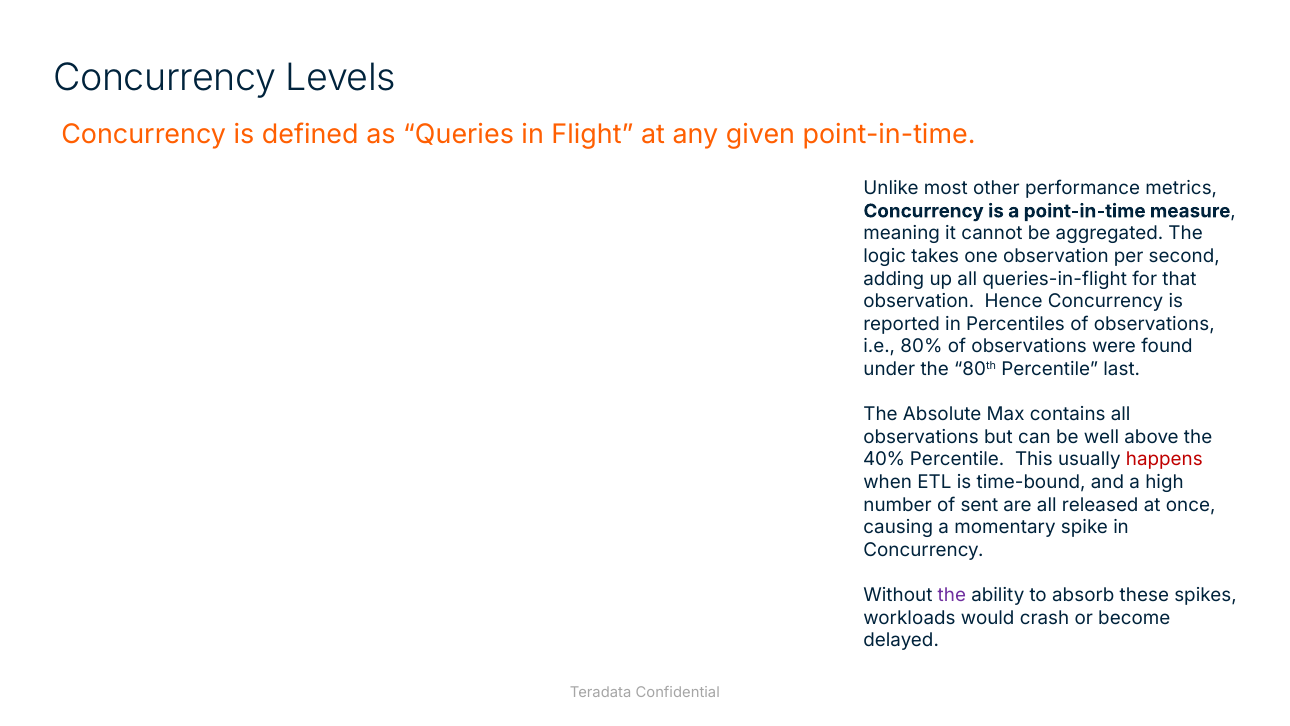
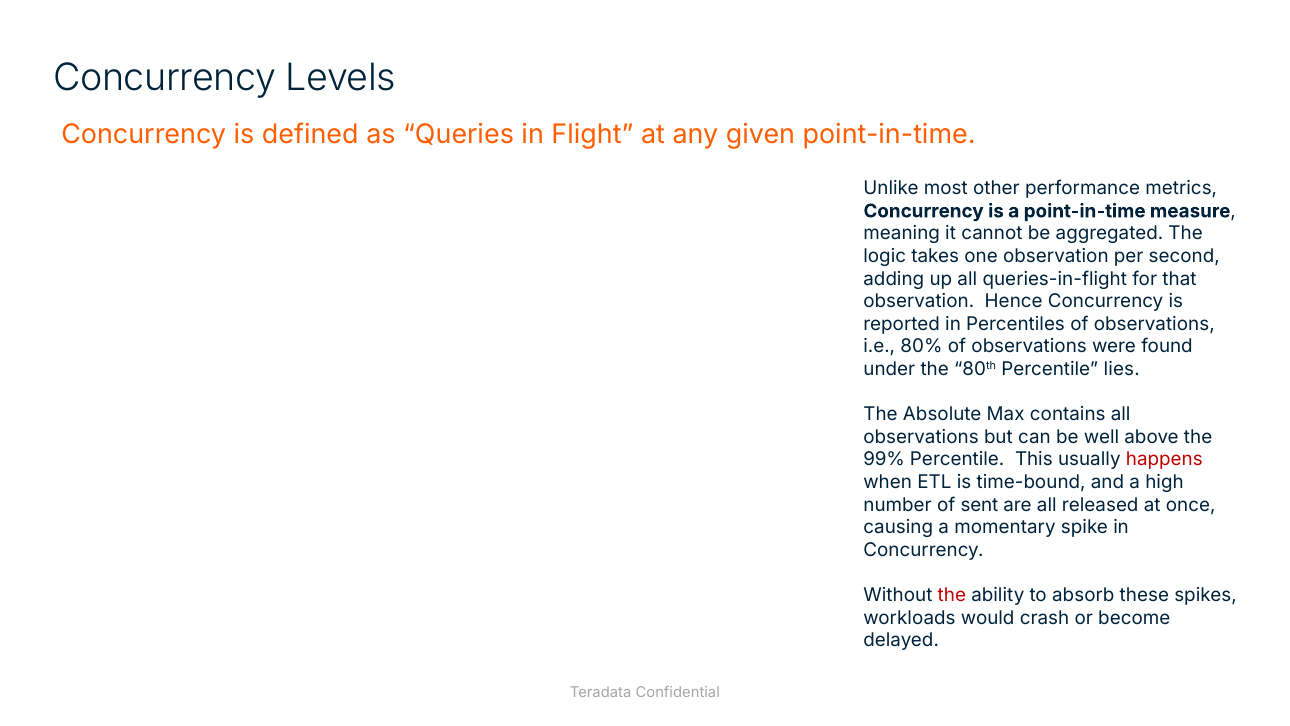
last: last -> lies (1122, 369)
40%: 40% -> 99% (884, 459)
the colour: purple -> red (952, 595)
